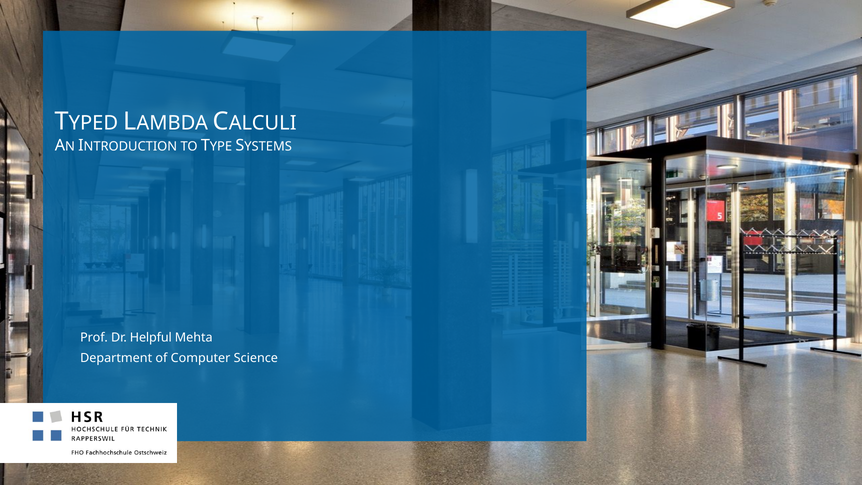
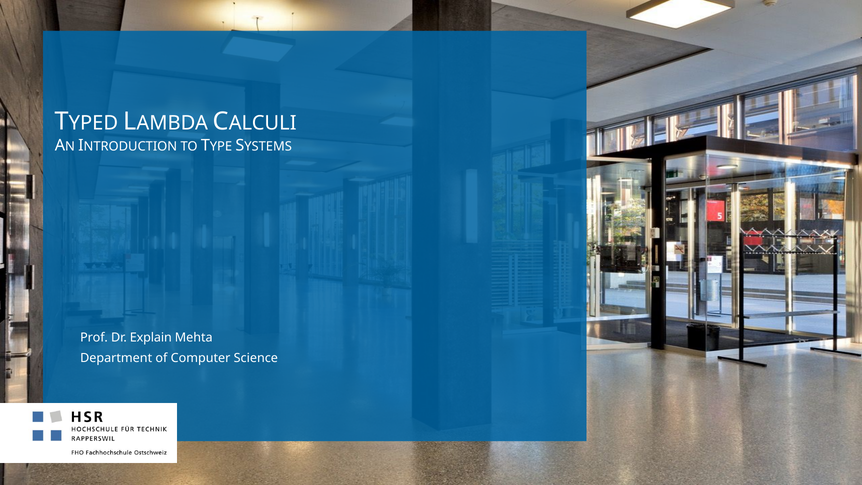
Helpful: Helpful -> Explain (151, 338)
